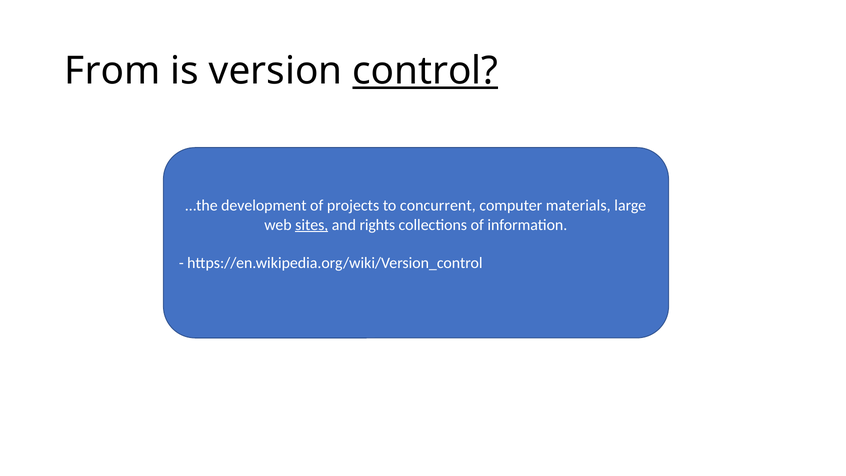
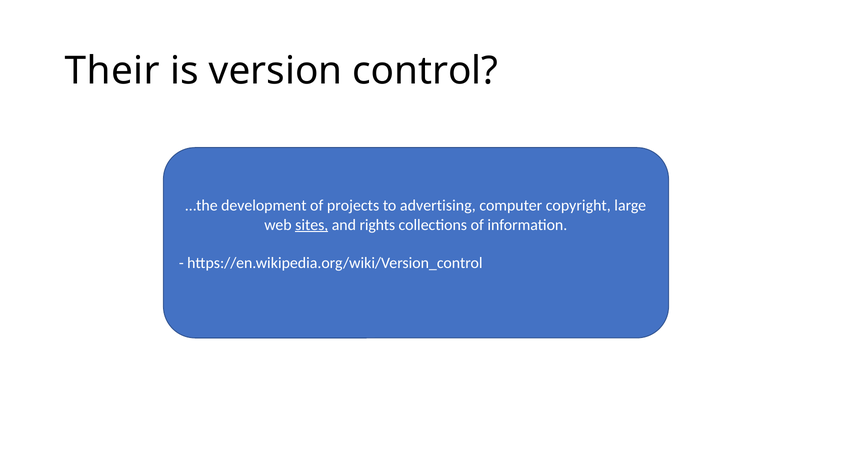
From: From -> Their (112, 71)
control underline: present -> none (425, 71)
concurrent: concurrent -> advertising (438, 206)
materials: materials -> copyright (578, 206)
